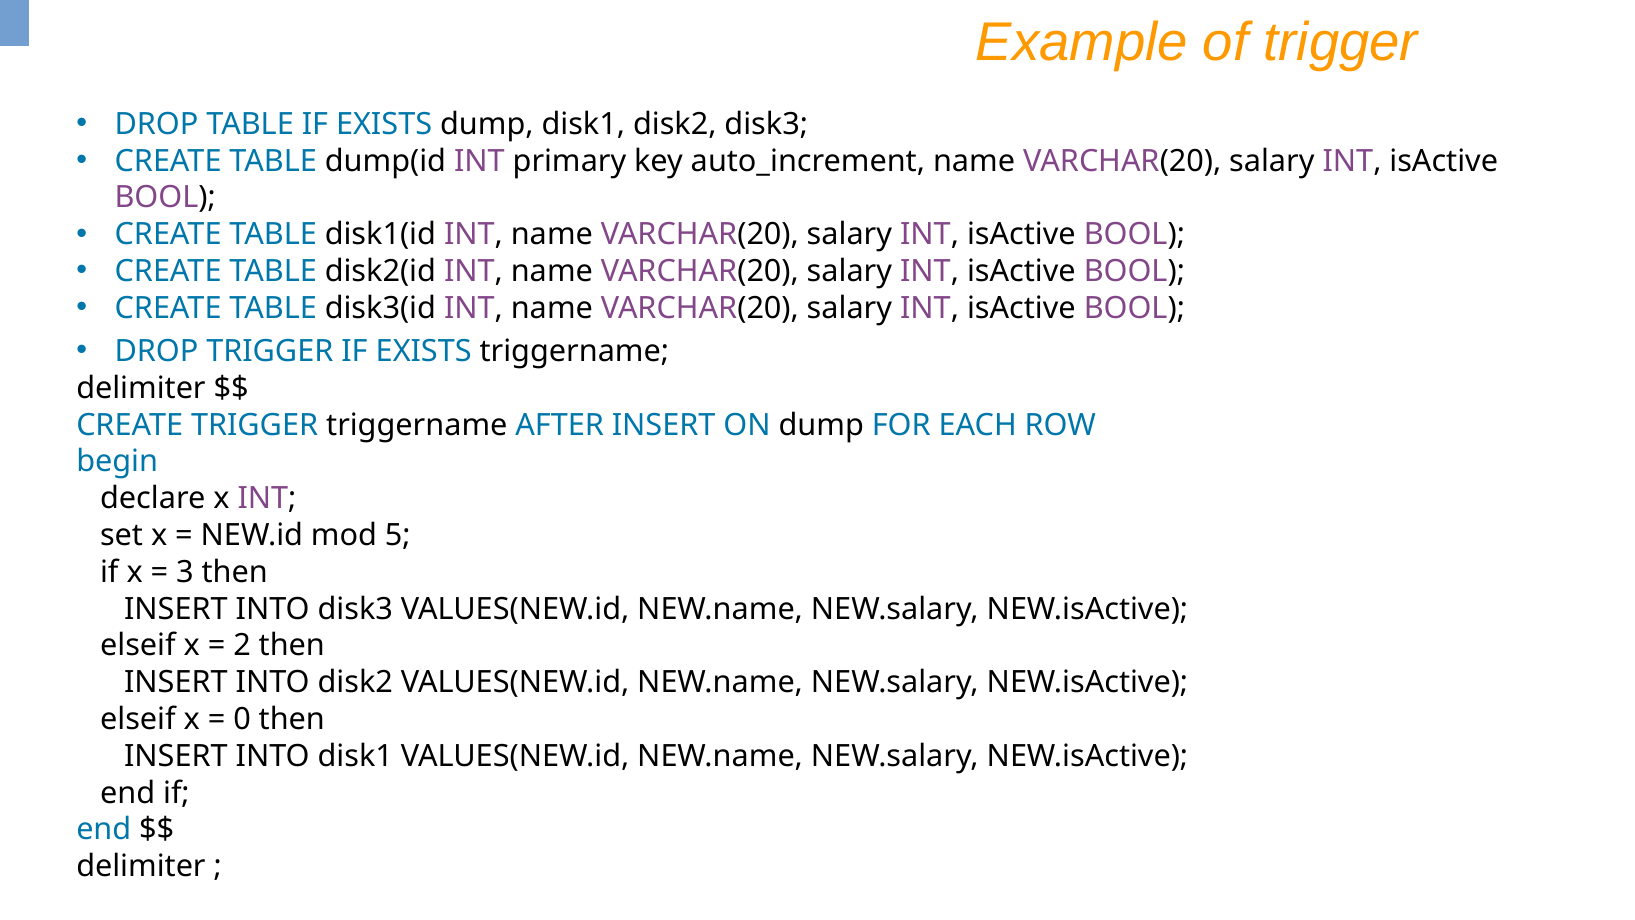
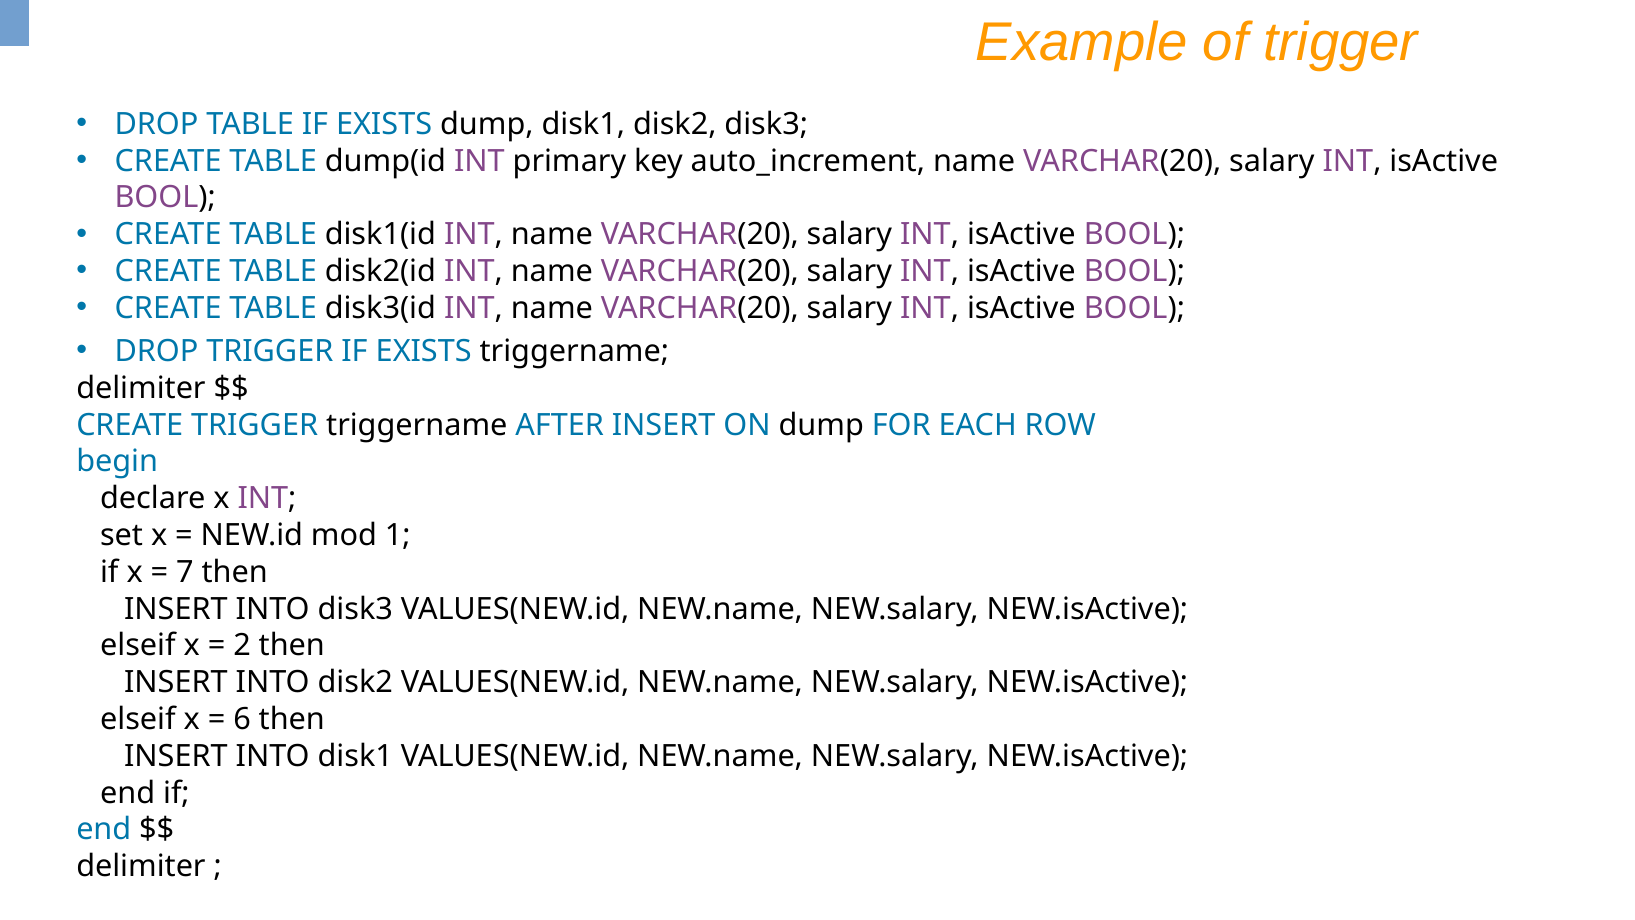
5: 5 -> 1 (398, 535)
3: 3 -> 7 (185, 572)
0: 0 -> 6 (242, 719)
